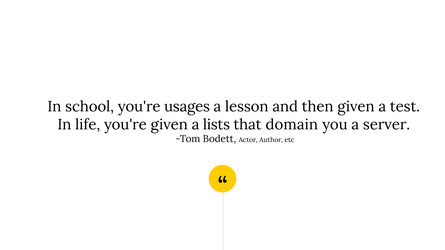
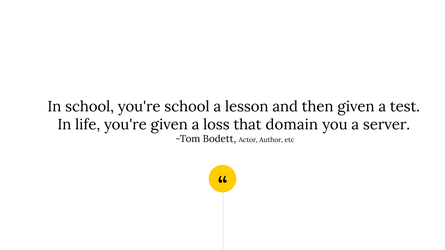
you're usages: usages -> school (187, 107)
lists: lists -> loss (216, 125)
